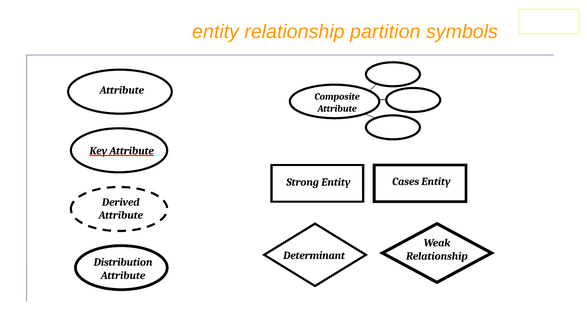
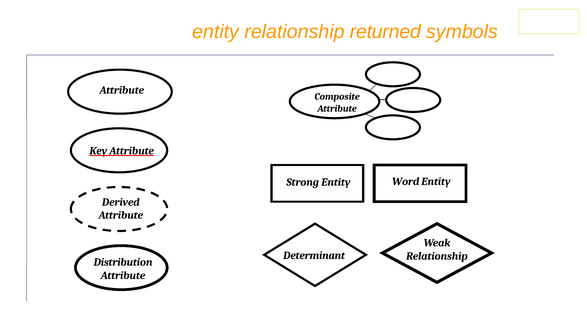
partition: partition -> returned (385, 32)
Cases: Cases -> Word (406, 182)
